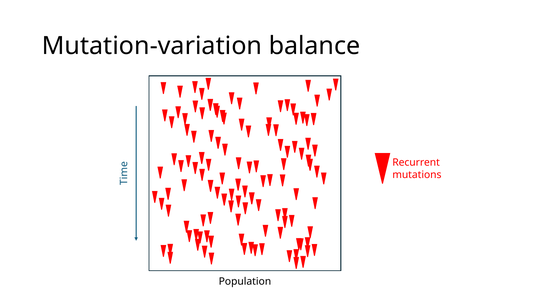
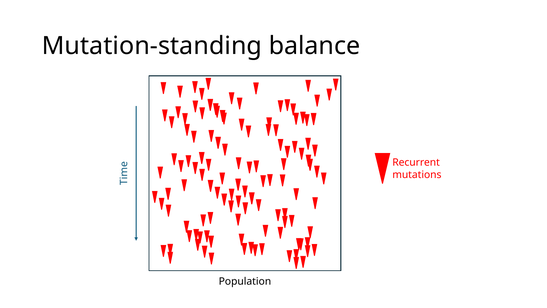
Mutation-variation: Mutation-variation -> Mutation-standing (152, 46)
